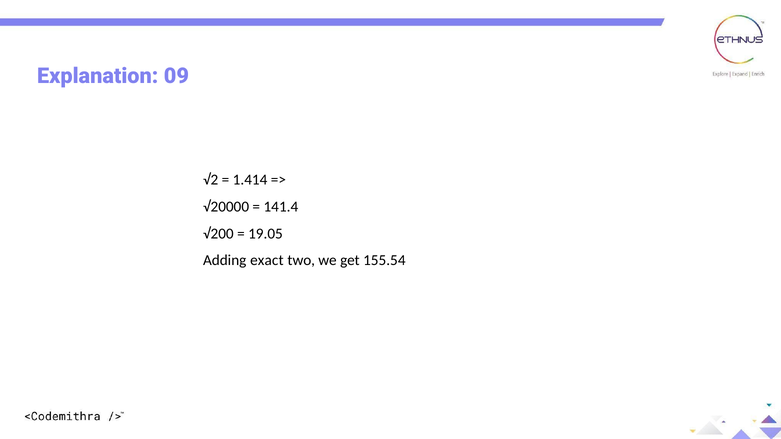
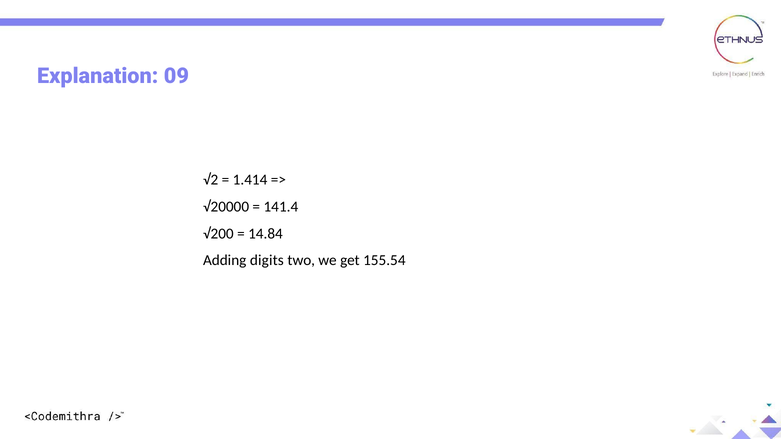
19.05: 19.05 -> 14.84 (265, 234)
exact: exact -> digits (267, 261)
